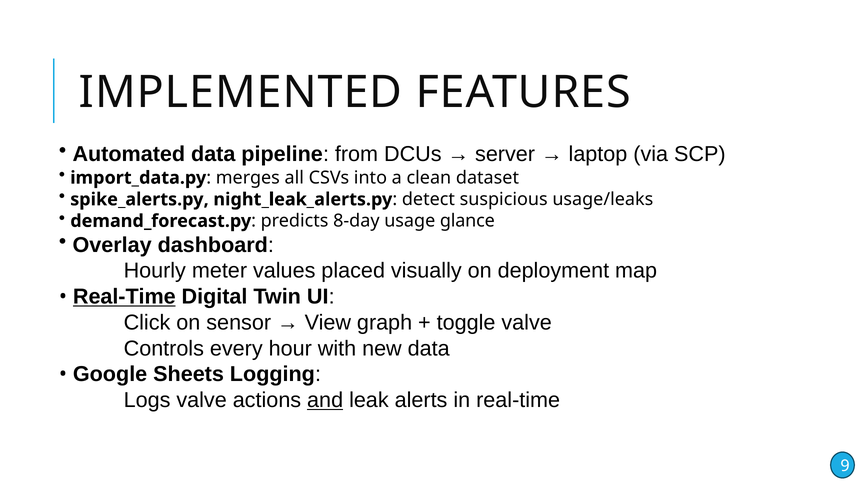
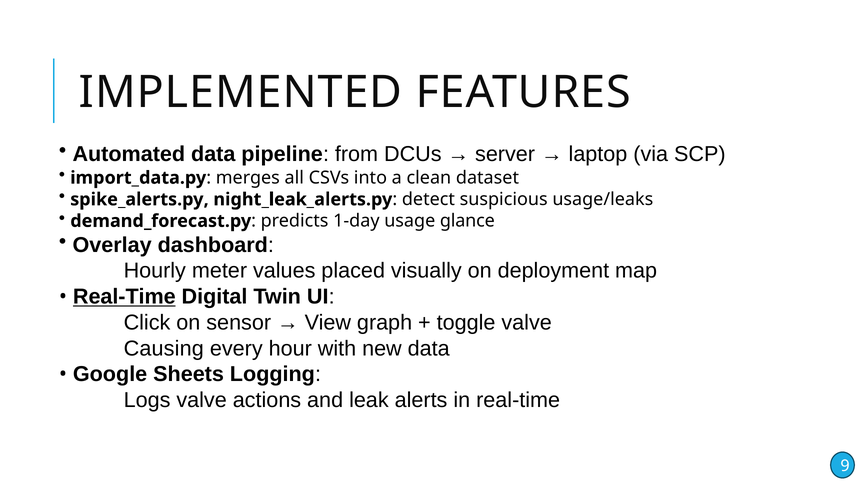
8-day: 8-day -> 1-day (356, 221)
Controls: Controls -> Causing (164, 349)
and underline: present -> none (325, 401)
